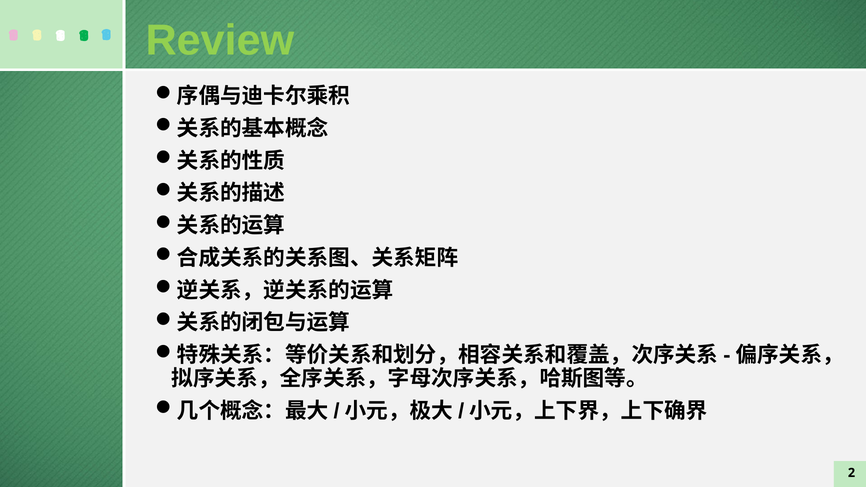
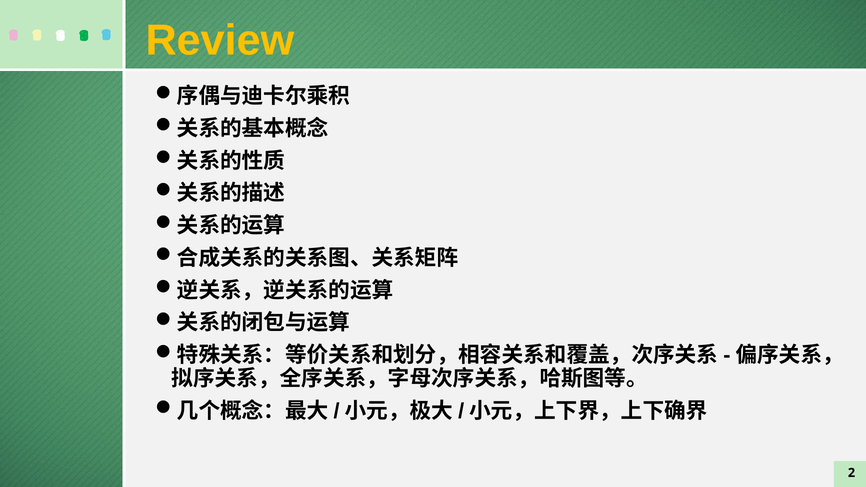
Review colour: light green -> yellow (220, 41)
